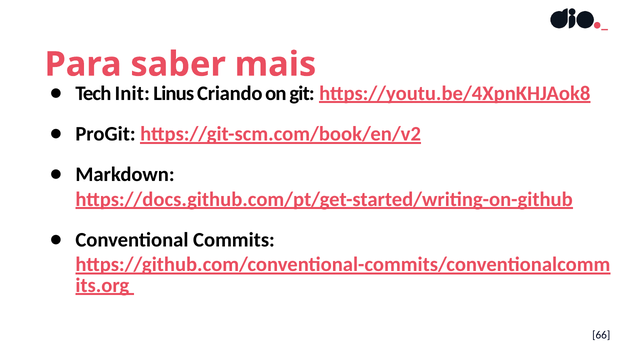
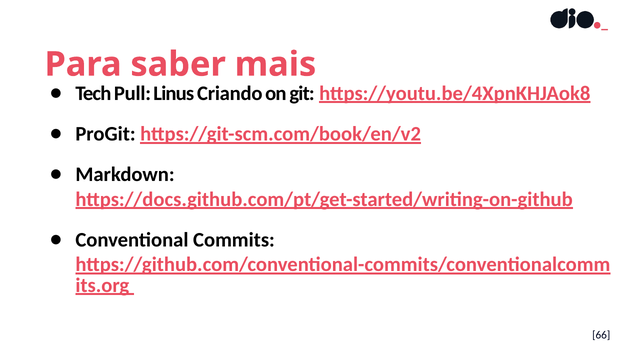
Init: Init -> Pull (132, 93)
